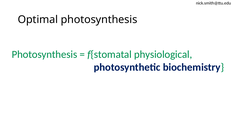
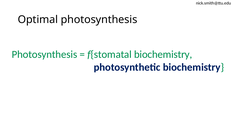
f{stomatal physiological: physiological -> biochemistry (163, 54)
